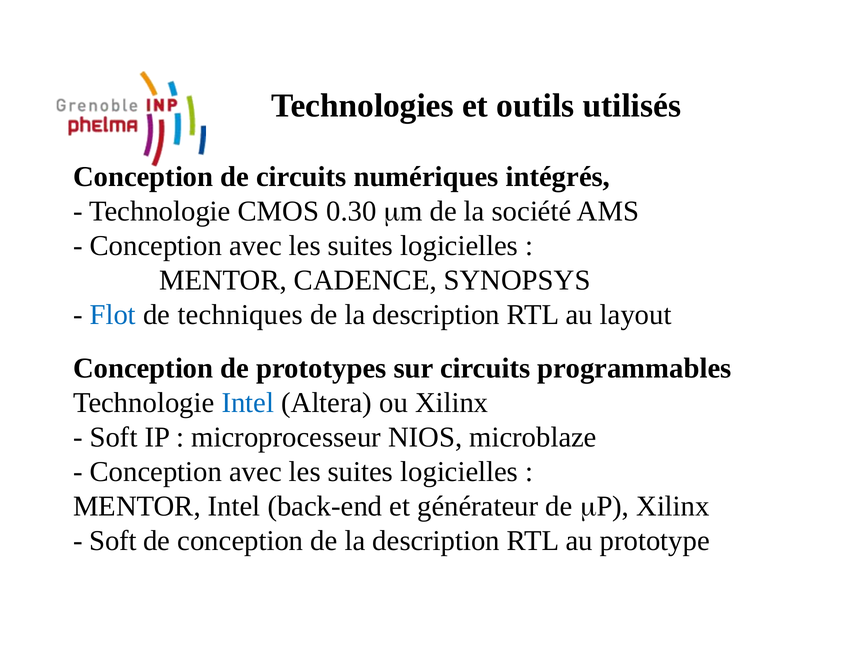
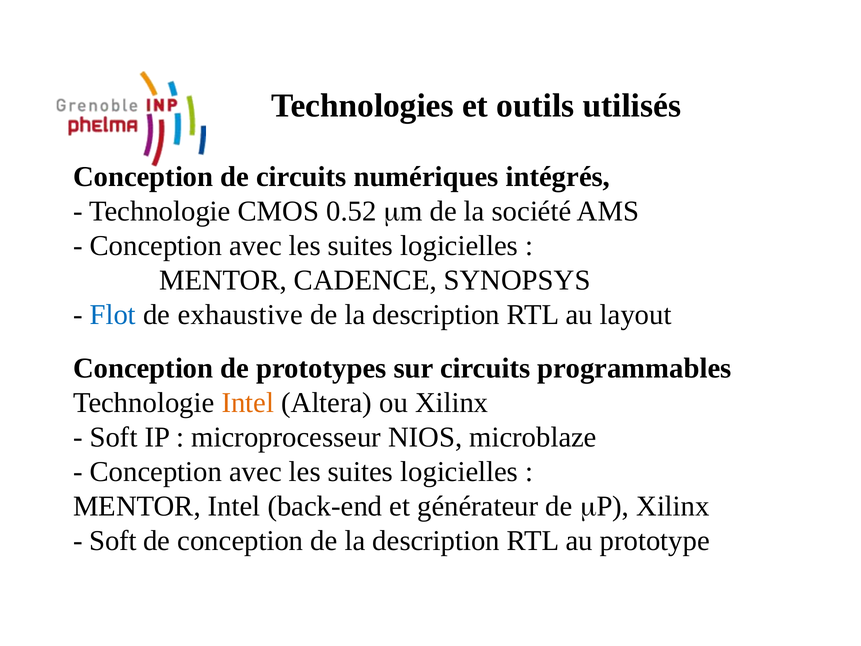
0.30: 0.30 -> 0.52 (351, 211)
techniques: techniques -> exhaustive (240, 315)
Intel colour: blue -> orange (248, 403)
